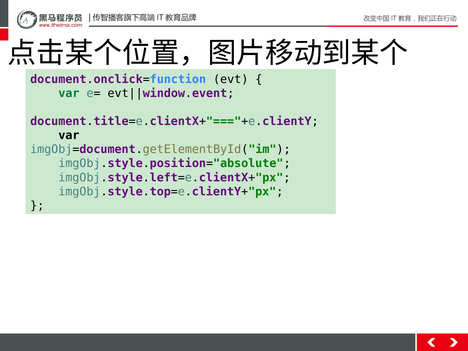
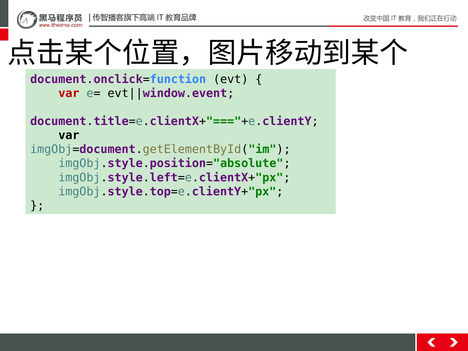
var colour: green -> red (69, 93)
